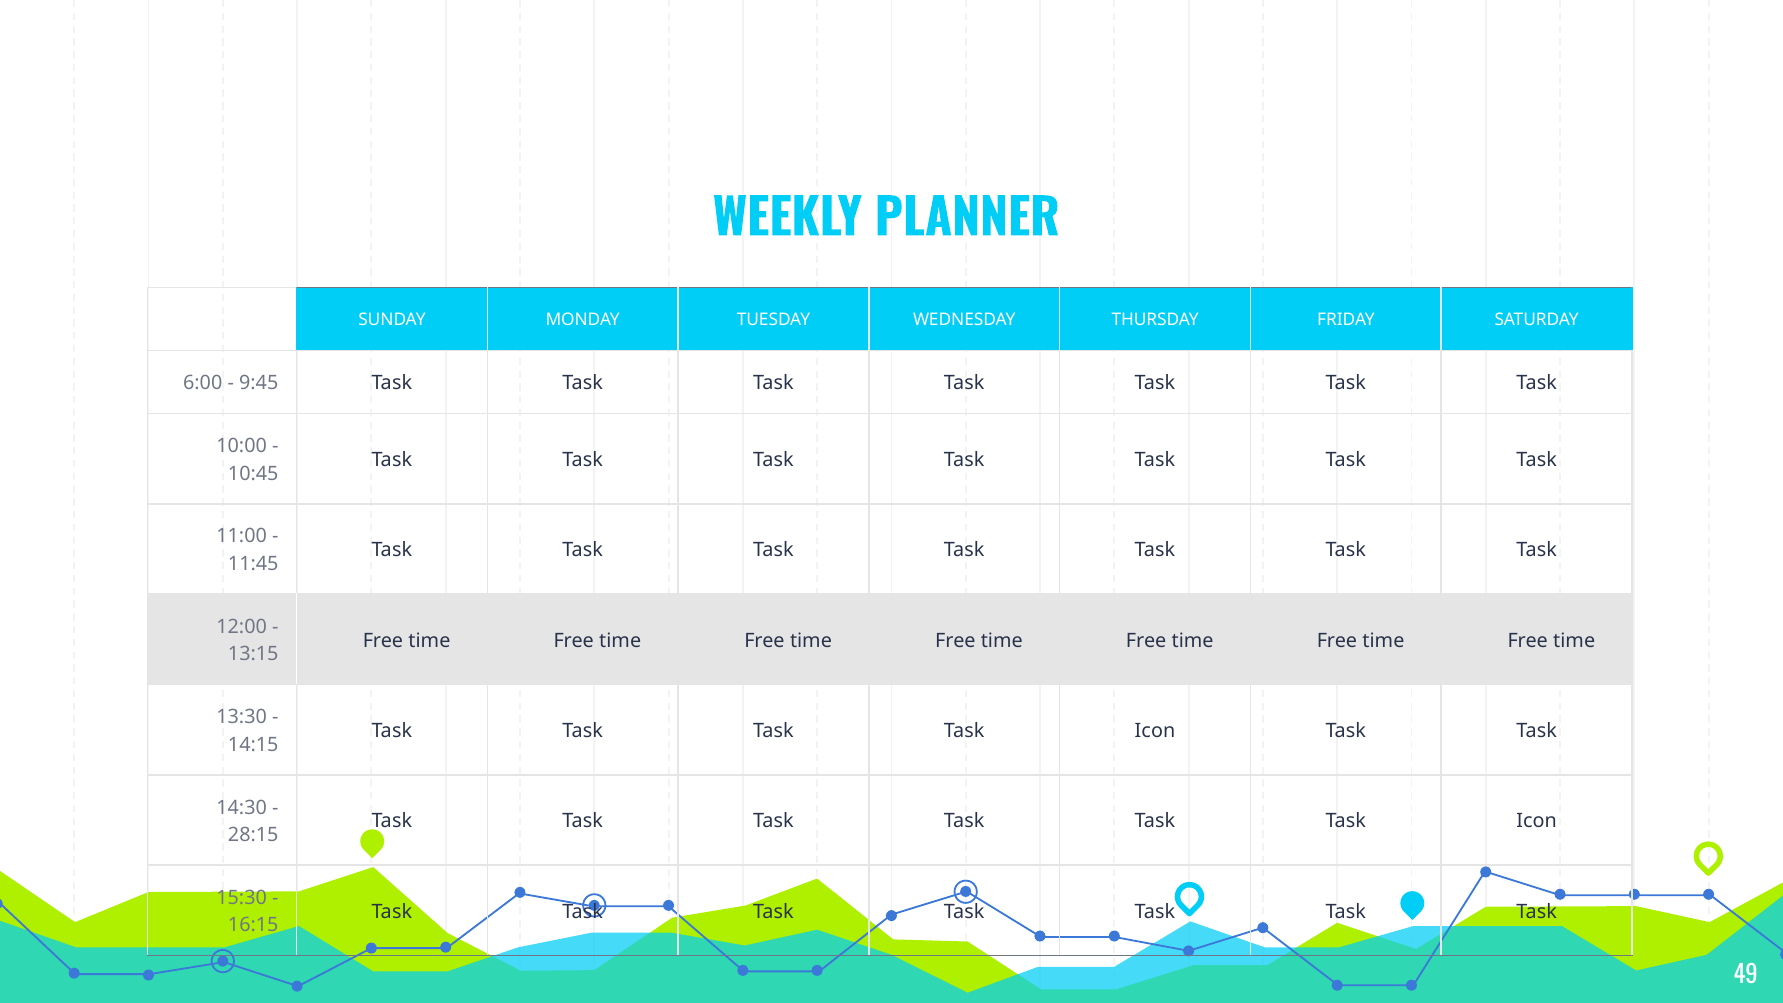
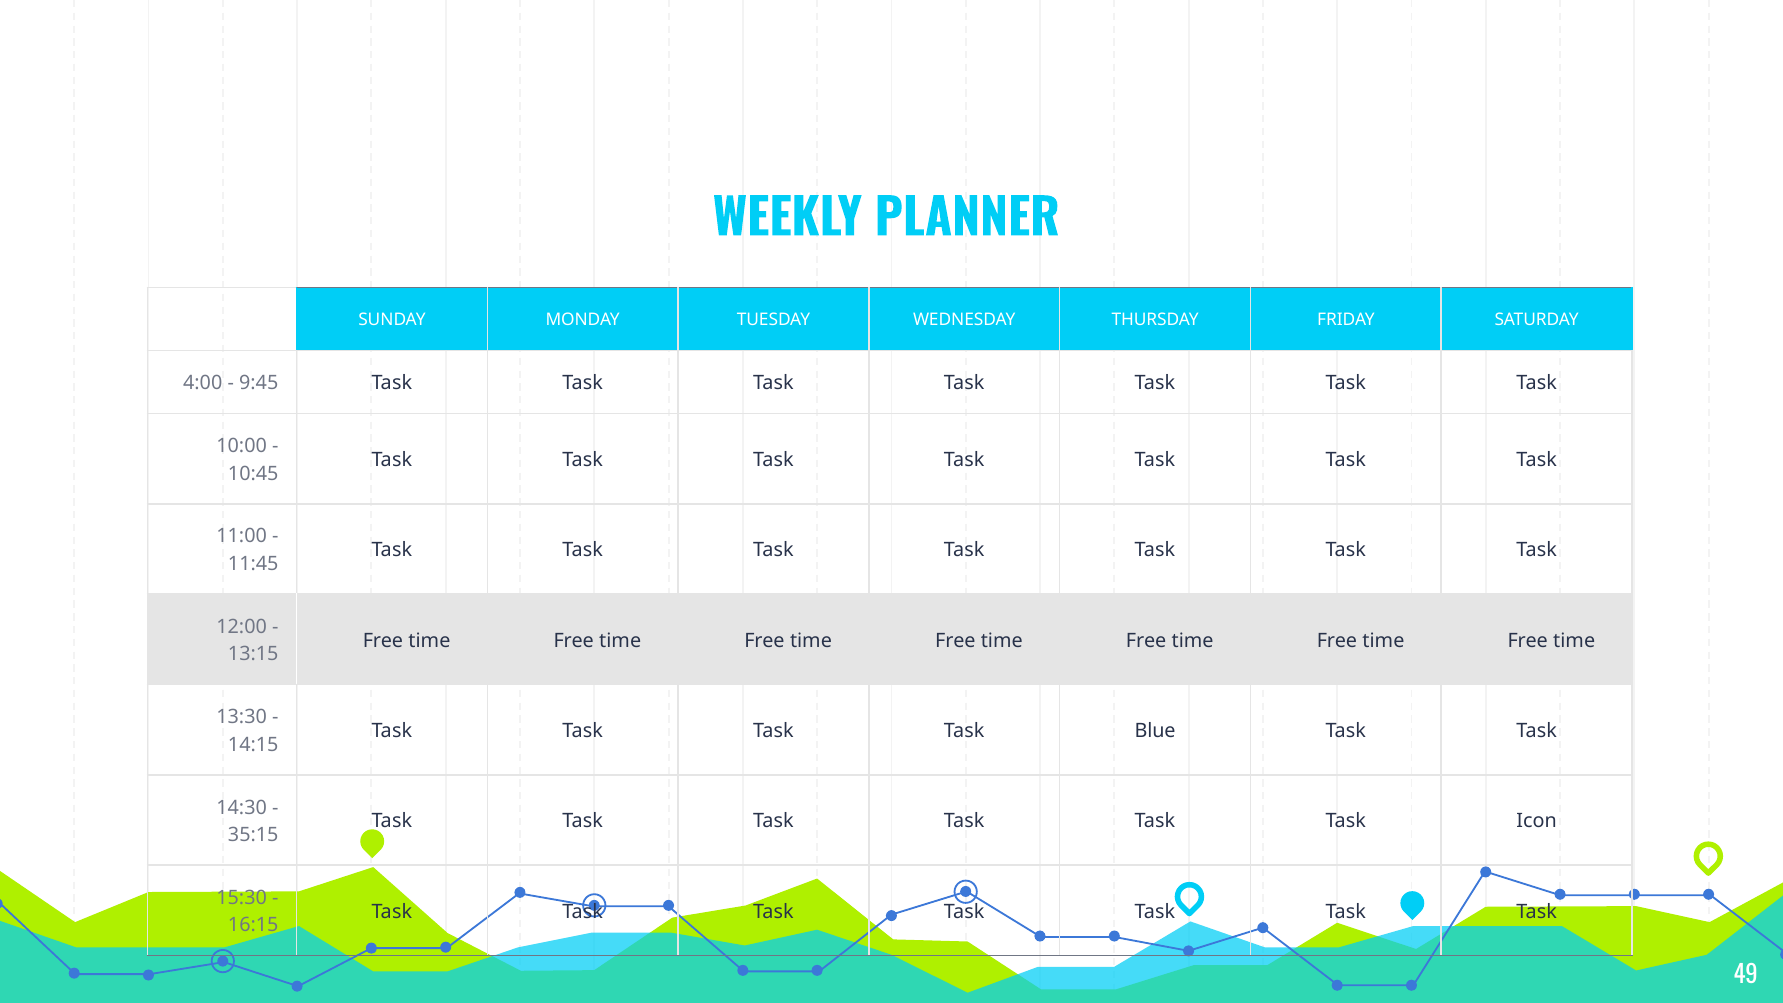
6:00: 6:00 -> 4:00 (203, 383)
Icon: Icon -> Blue (1155, 731)
28:15: 28:15 -> 35:15 (253, 835)
